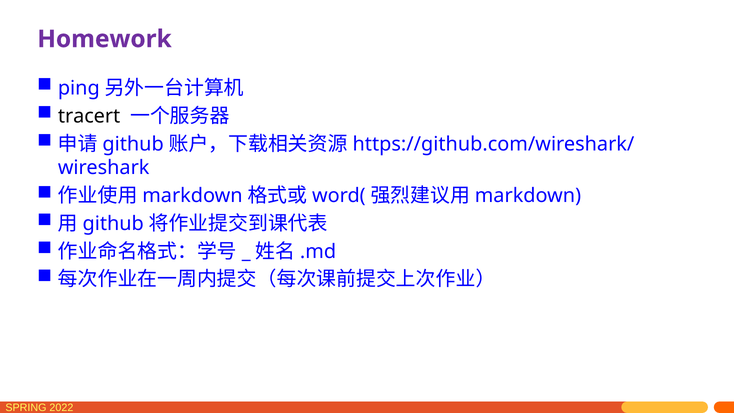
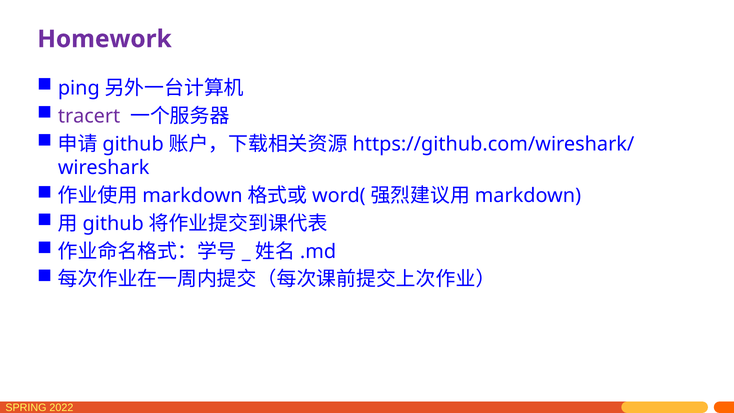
tracert colour: black -> purple (89, 116)
